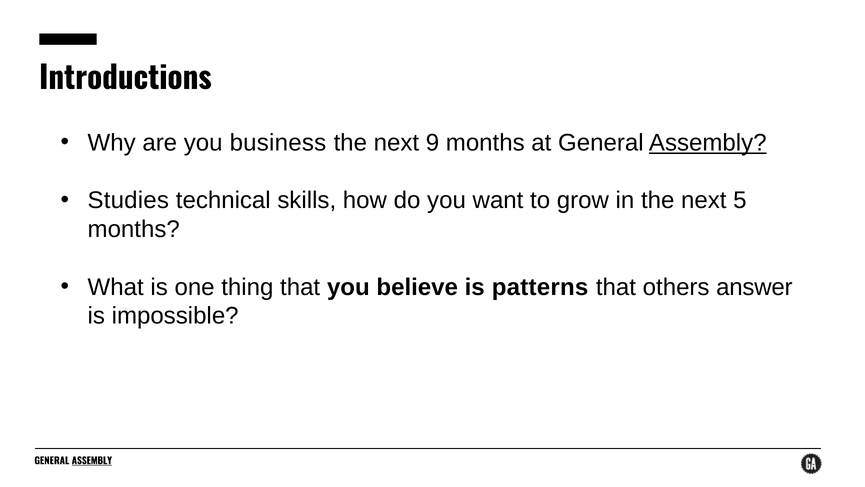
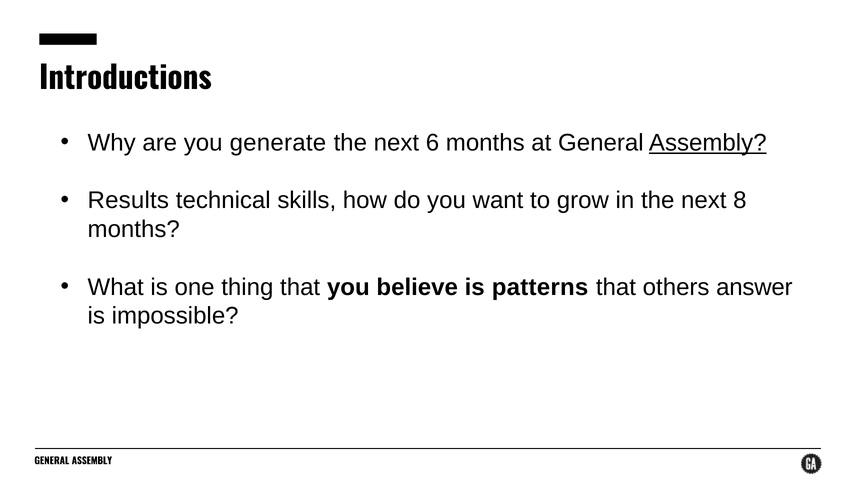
business: business -> generate (278, 143)
9: 9 -> 6 (432, 143)
Studies: Studies -> Results (128, 200)
5: 5 -> 8 (740, 200)
ASSEMBLY underline: present -> none (92, 461)
